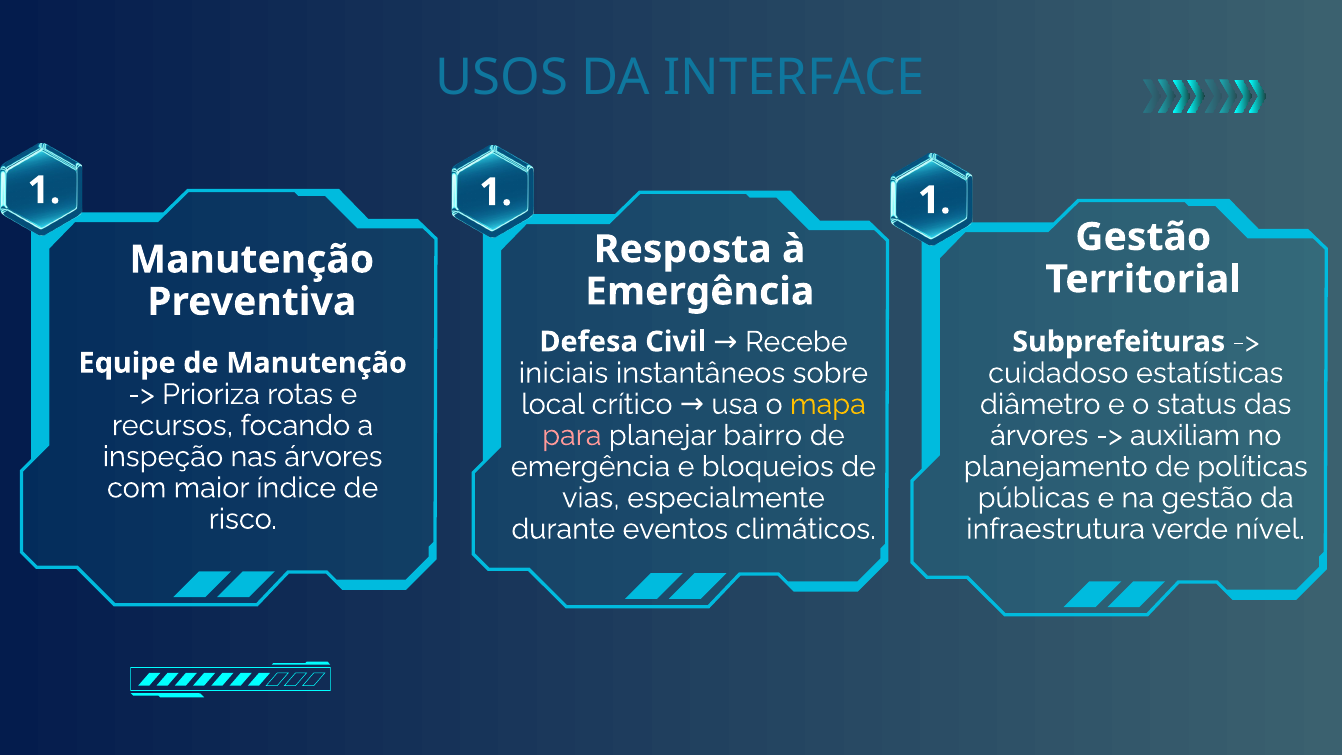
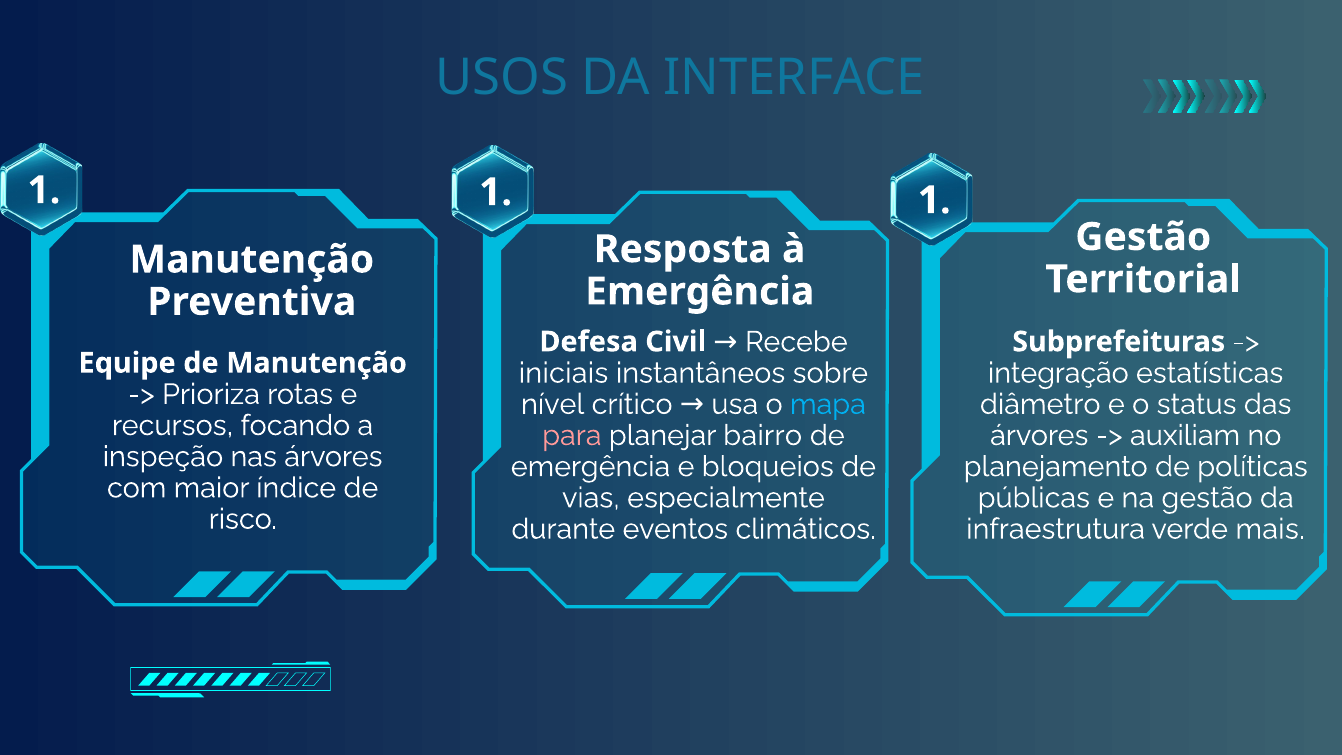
cuidadoso: cuidadoso -> integração (1058, 373)
local: local -> nível (553, 404)
mapa colour: yellow -> light blue (828, 404)
nível: nível -> mais (1270, 529)
